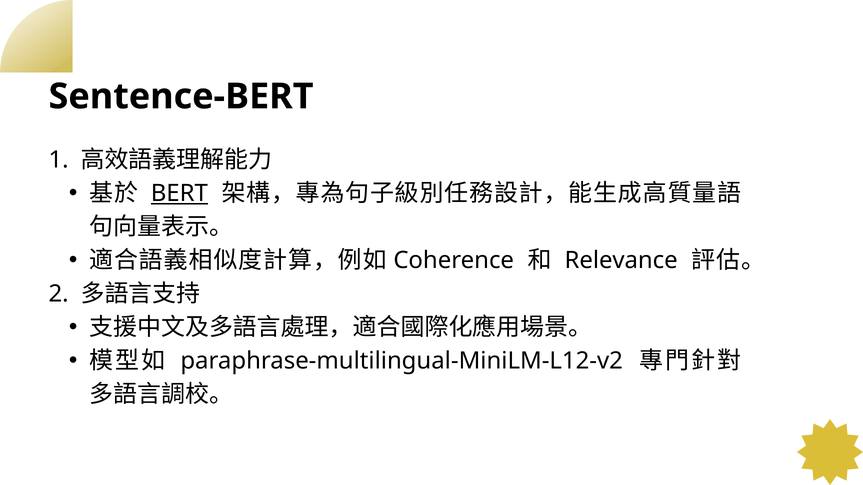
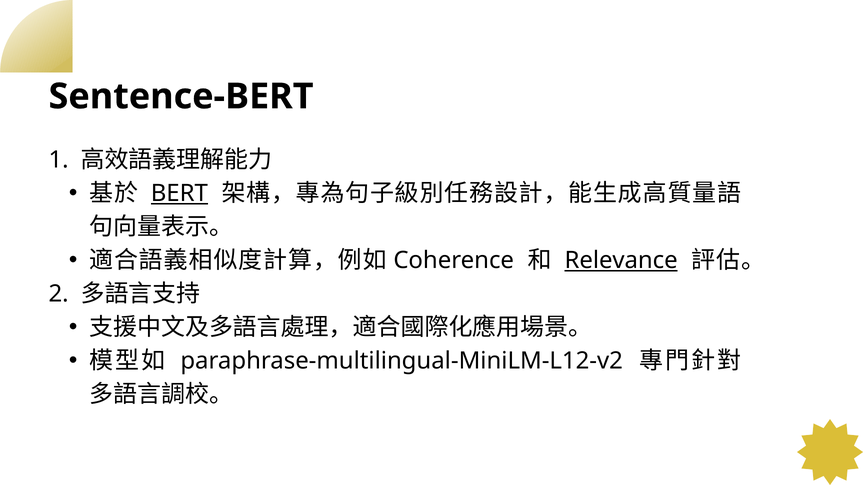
Relevance underline: none -> present (621, 261)
